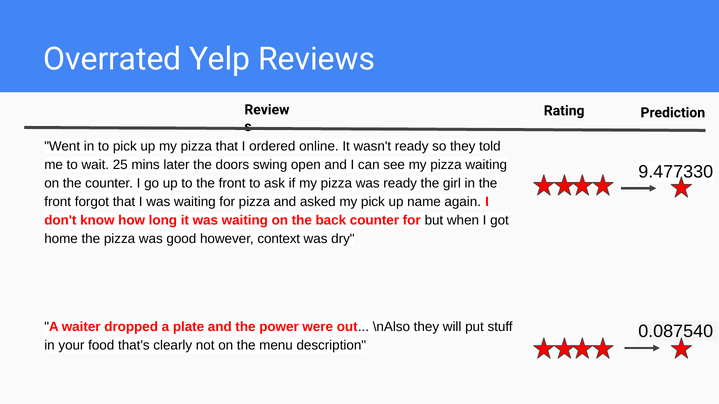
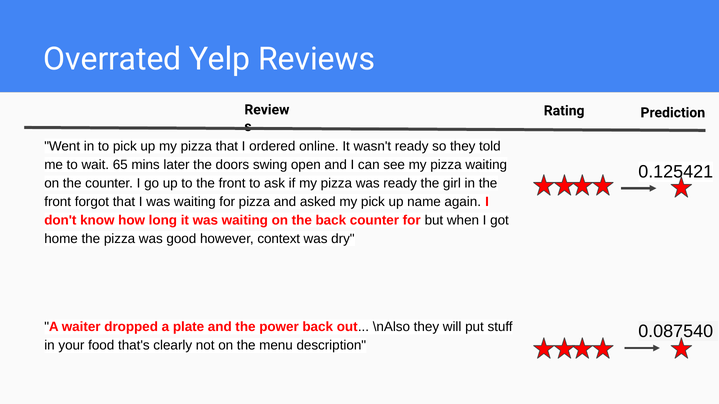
25: 25 -> 65 (120, 165)
9.477330: 9.477330 -> 0.125421 (676, 172)
power were: were -> back (318, 327)
